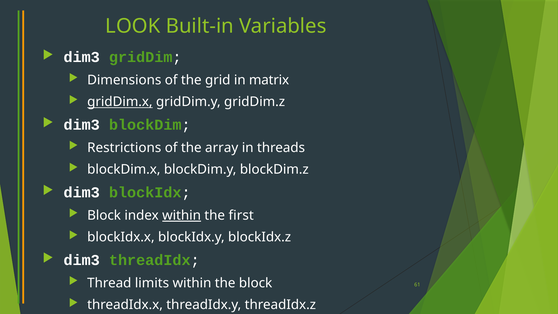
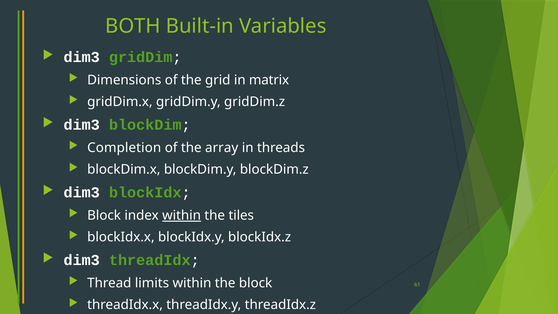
LOOK: LOOK -> BOTH (133, 26)
gridDim.x underline: present -> none (120, 102)
Restrictions: Restrictions -> Completion (124, 148)
first: first -> tiles (241, 215)
